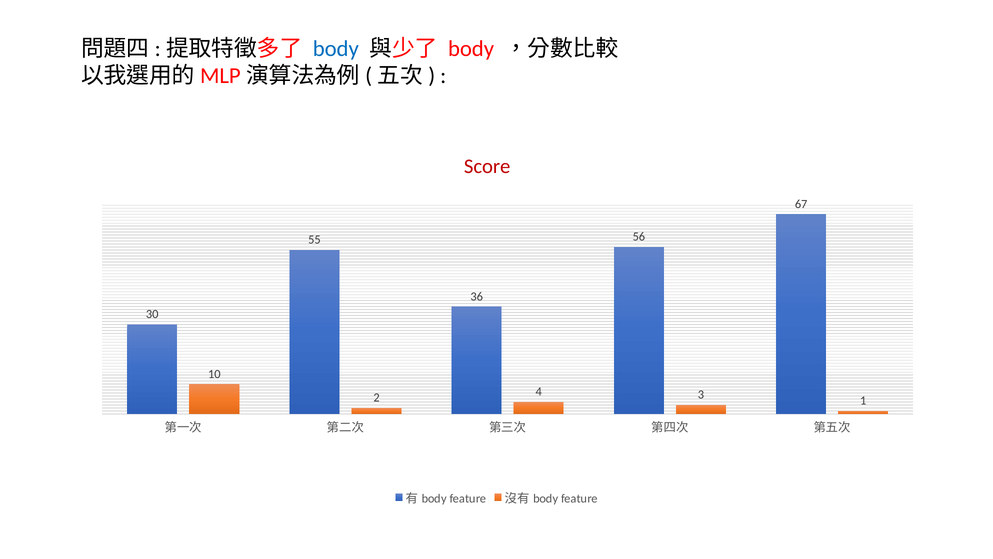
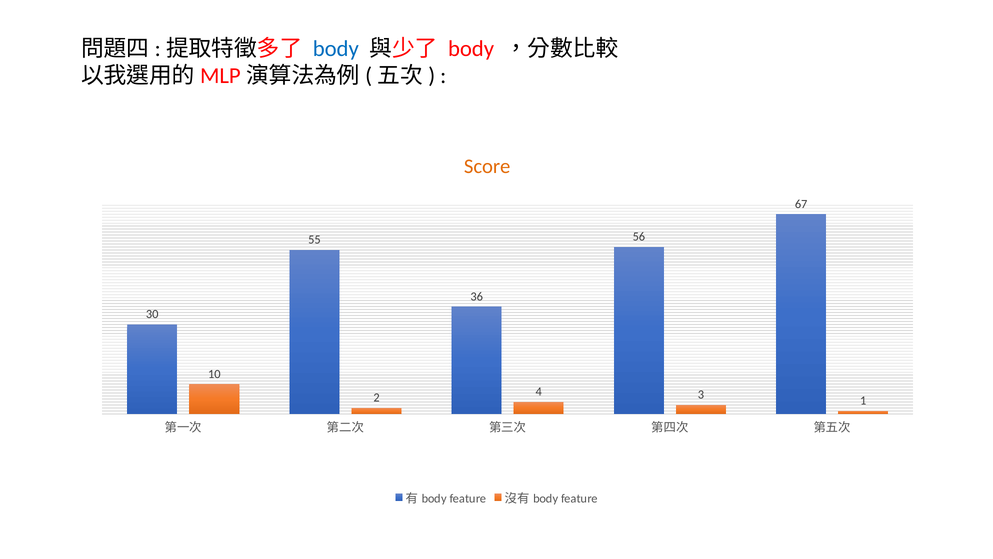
Score colour: red -> orange (487, 166)
